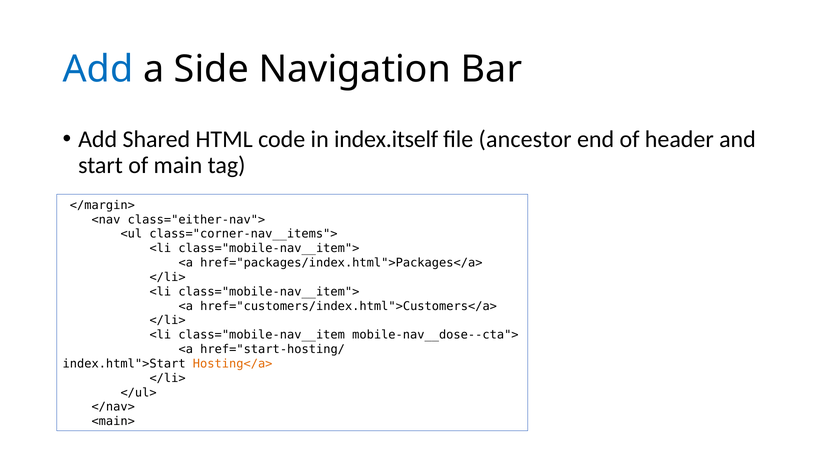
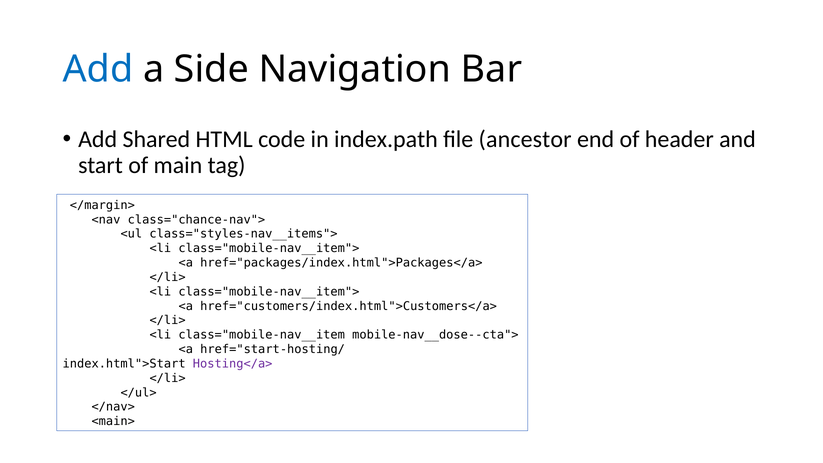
index.itself: index.itself -> index.path (386, 139)
class="either-nav">: class="either-nav"> -> class="chance-nav"> (196, 220)
class="corner-nav__items">: class="corner-nav__items"> -> class="styles-nav__items"> (244, 234)
Hosting</a> colour: orange -> purple (233, 364)
